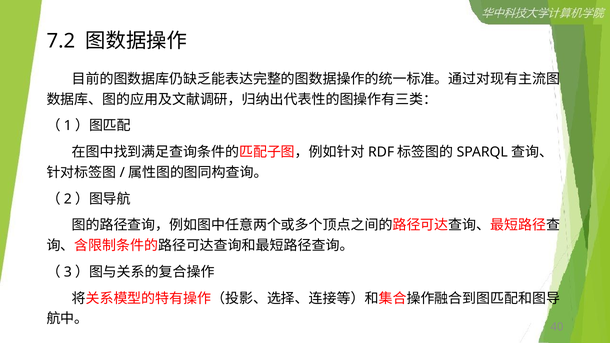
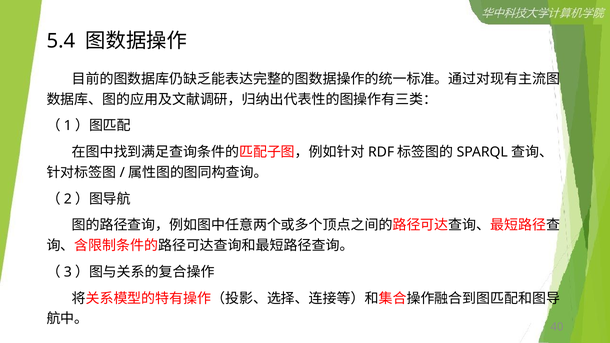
7.2: 7.2 -> 5.4 (61, 41)
